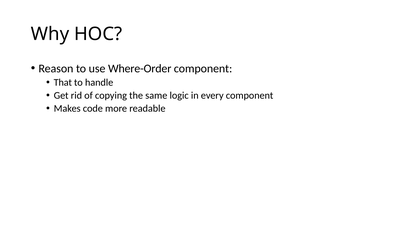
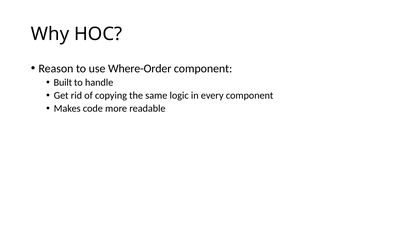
That: That -> Built (63, 83)
